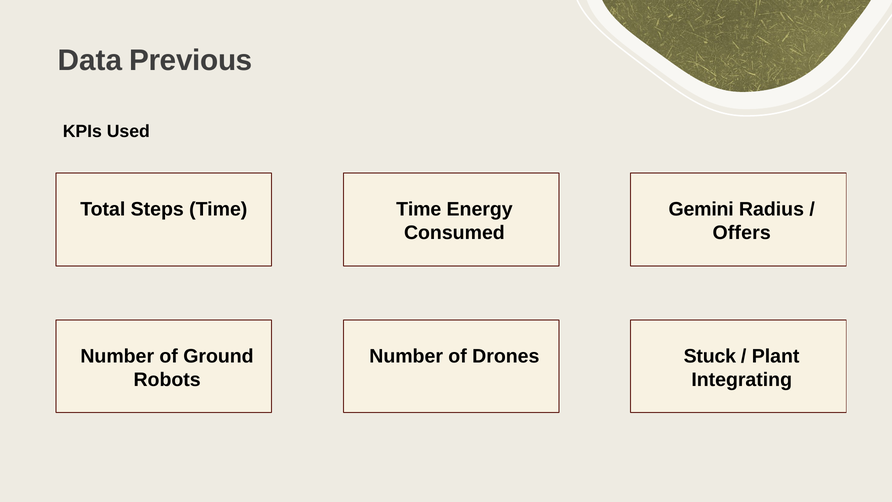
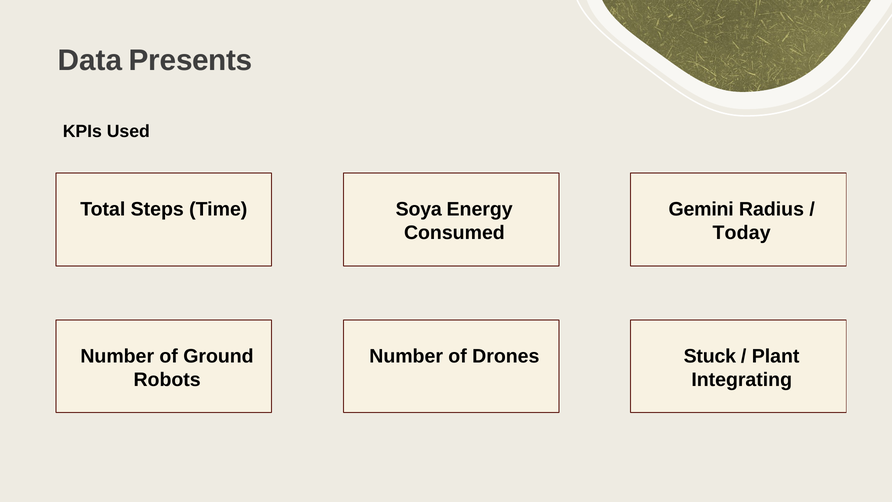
Previous: Previous -> Presents (191, 60)
Time Time: Time -> Soya (419, 209)
Offers: Offers -> Today (742, 233)
